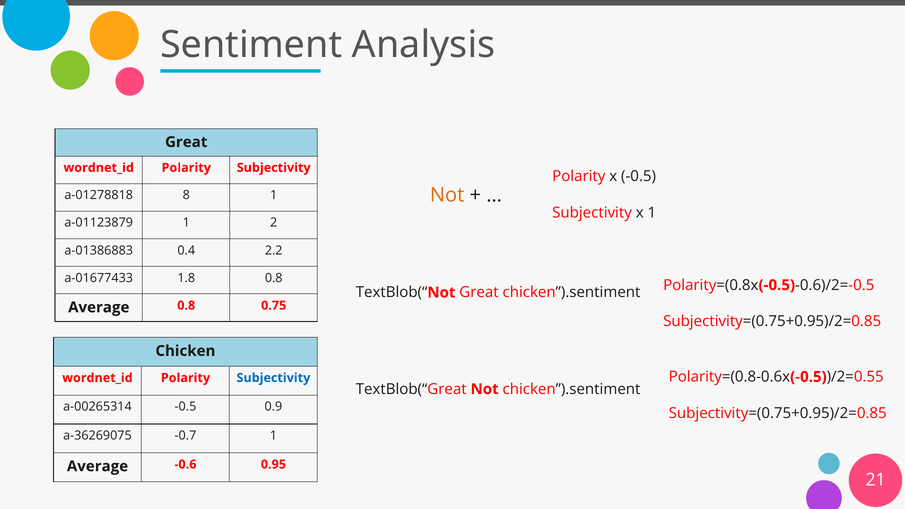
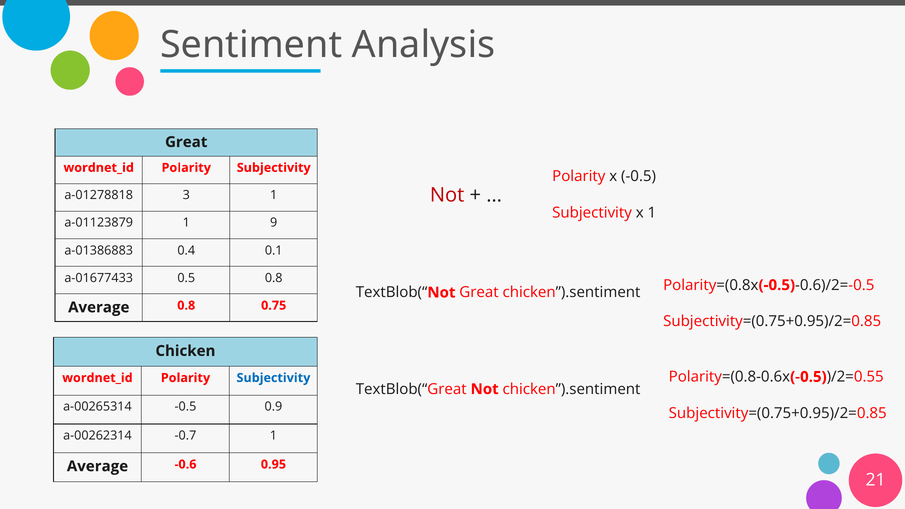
Not colour: orange -> red (447, 195)
8: 8 -> 3 (186, 195)
2: 2 -> 9 (274, 223)
2.2: 2.2 -> 0.1 (274, 250)
1.8: 1.8 -> 0.5 (186, 278)
a-36269075: a-36269075 -> a-00262314 (97, 436)
